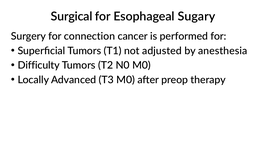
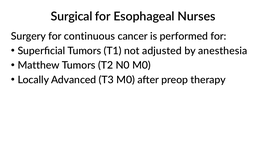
Sugary: Sugary -> Nurses (197, 17)
connection: connection -> continuous (89, 36)
Difficulty: Difficulty -> Matthew (39, 65)
